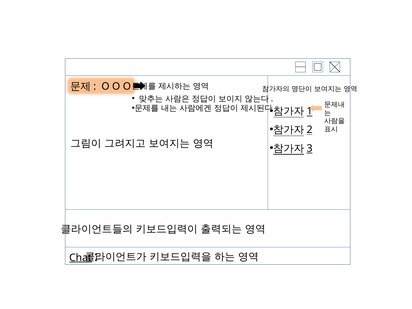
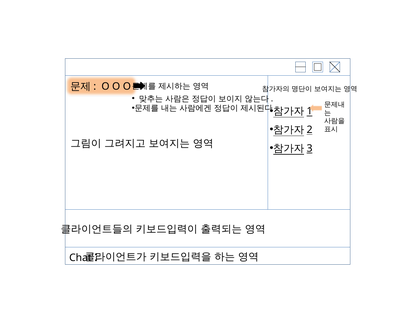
Chat underline: present -> none (80, 258)
